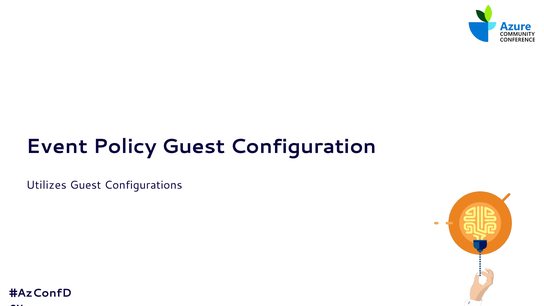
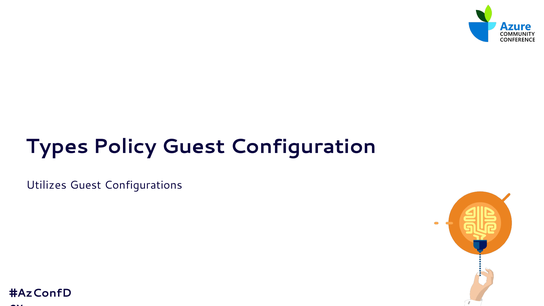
Event: Event -> Types (57, 146)
